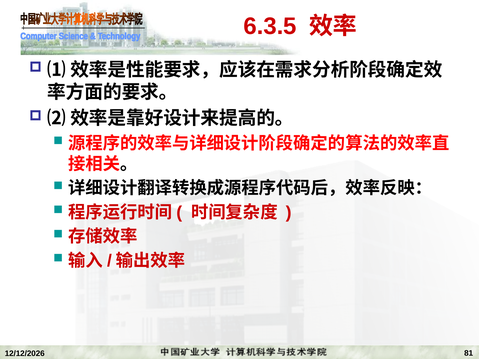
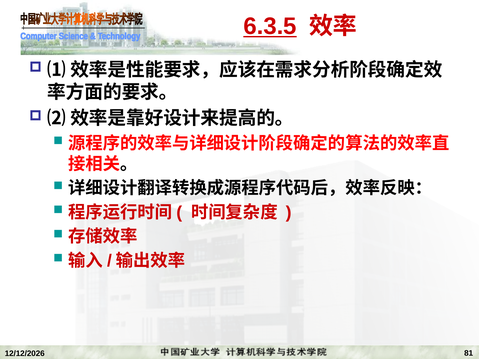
6.3.5 underline: none -> present (270, 26)
